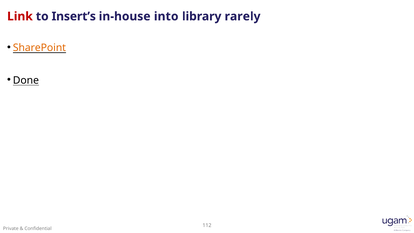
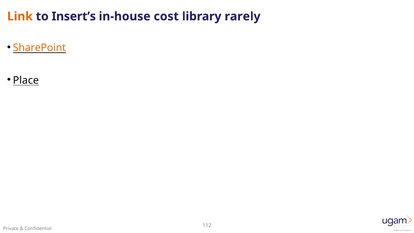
Link colour: red -> orange (20, 16)
into: into -> cost (166, 16)
Done: Done -> Place (26, 80)
